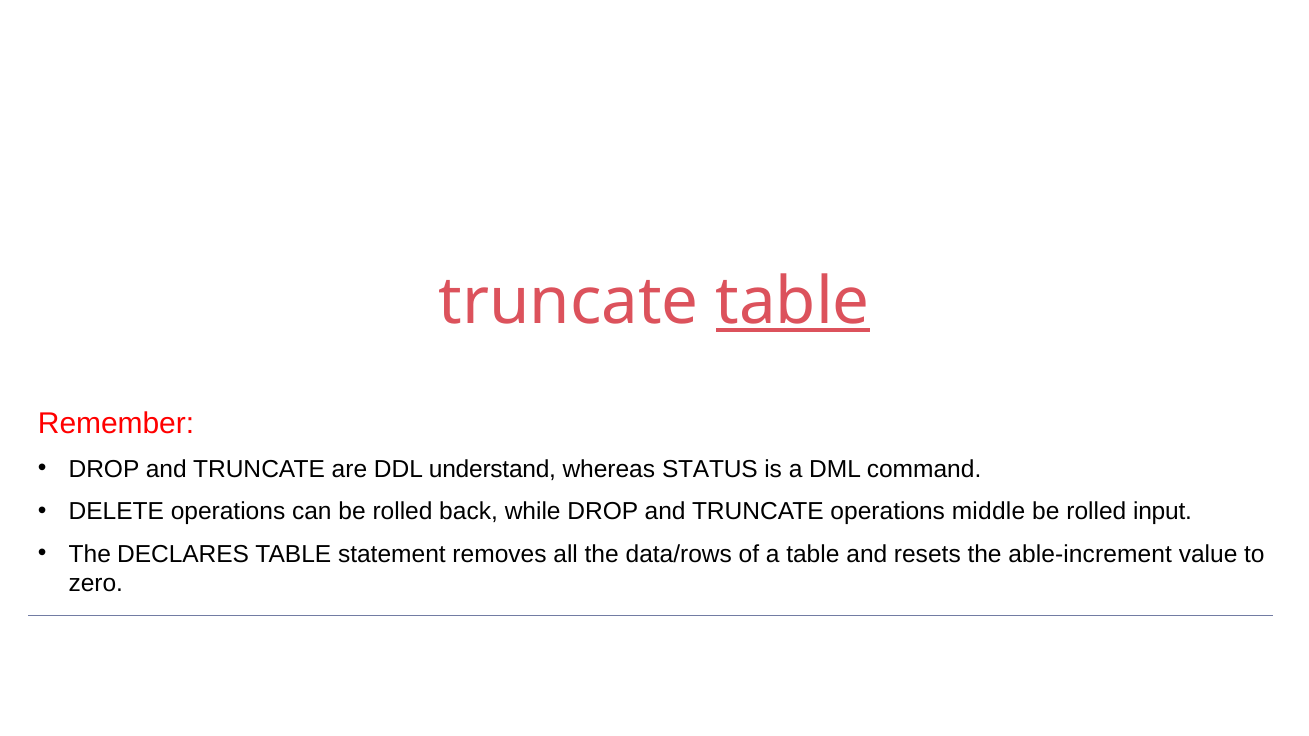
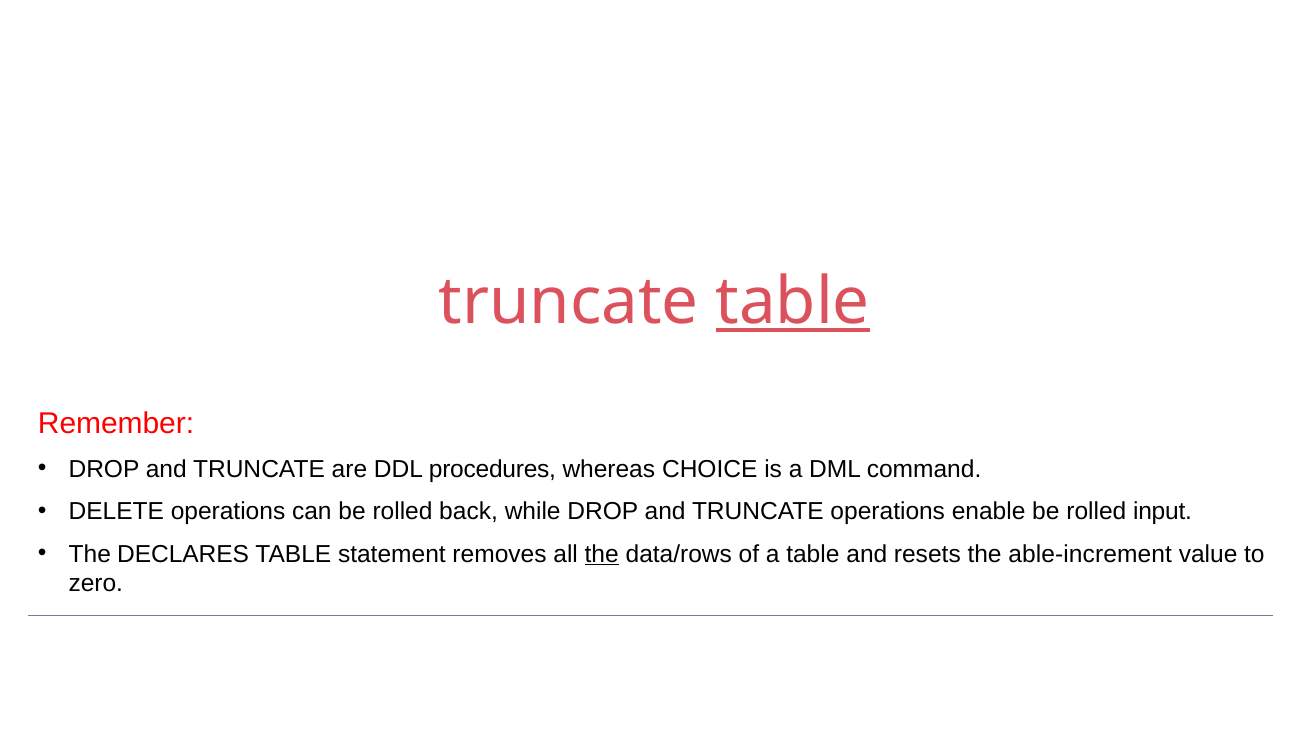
understand: understand -> procedures (492, 469)
STATUS: STATUS -> CHOICE (710, 469)
middle: middle -> enable (989, 512)
the underline: none -> present (602, 554)
